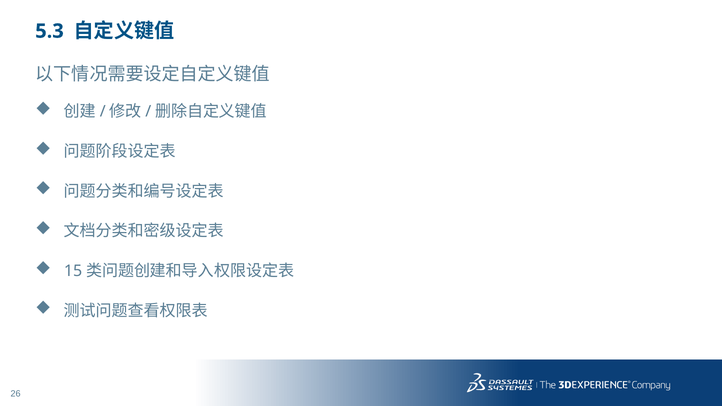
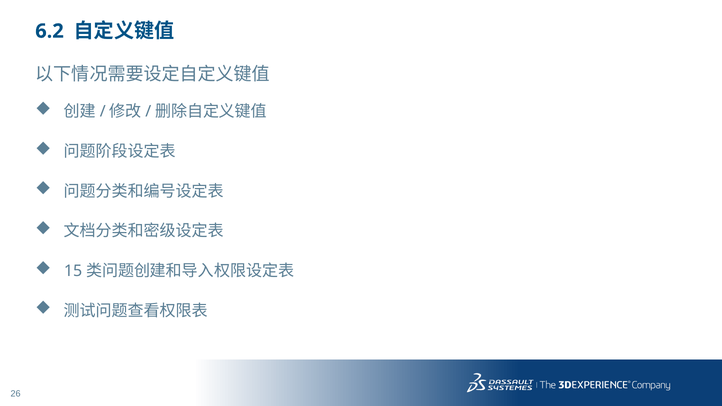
5.3: 5.3 -> 6.2 (50, 31)
